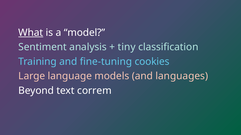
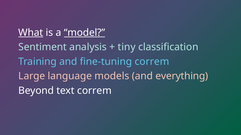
model underline: none -> present (85, 33)
fine-tuning cookies: cookies -> correm (152, 62)
languages: languages -> everything (182, 76)
